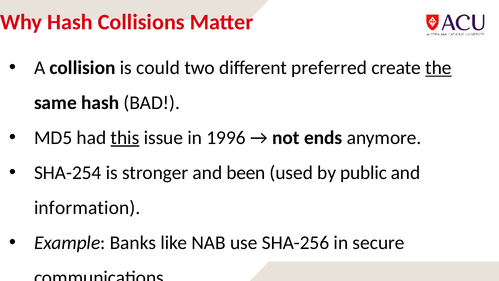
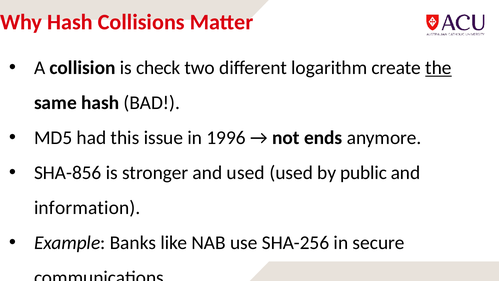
could: could -> check (158, 68)
preferred: preferred -> logarithm (329, 68)
this underline: present -> none (125, 138)
SHA-254: SHA-254 -> SHA-856 (68, 173)
and been: been -> used (246, 173)
